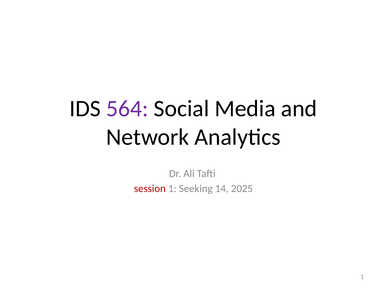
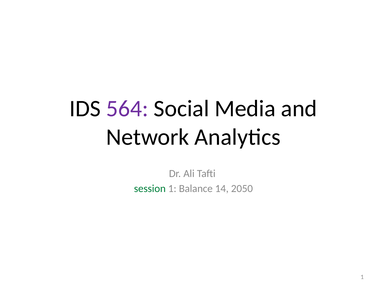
session colour: red -> green (150, 189)
Seeking: Seeking -> Balance (196, 189)
2025: 2025 -> 2050 (242, 189)
